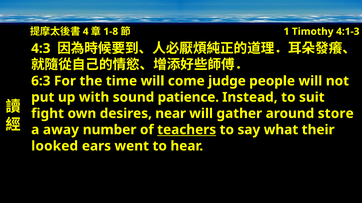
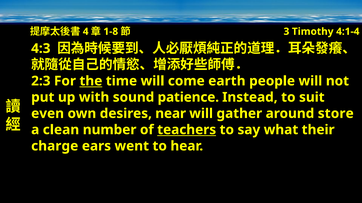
1: 1 -> 3 (286, 32)
4:1-3: 4:1-3 -> 4:1-4 (348, 32)
6:3: 6:3 -> 2:3 (41, 81)
the underline: none -> present (91, 81)
judge: judge -> earth (227, 81)
fight: fight -> even (48, 114)
away: away -> clean (61, 130)
looked: looked -> charge (55, 146)
